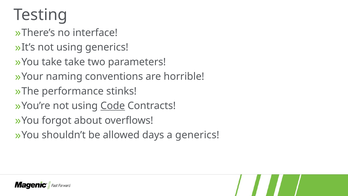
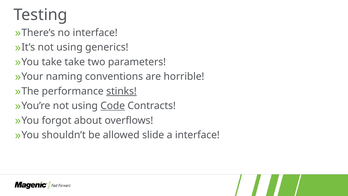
stinks underline: none -> present (121, 91)
days: days -> slide (153, 135)
a generics: generics -> interface (197, 135)
